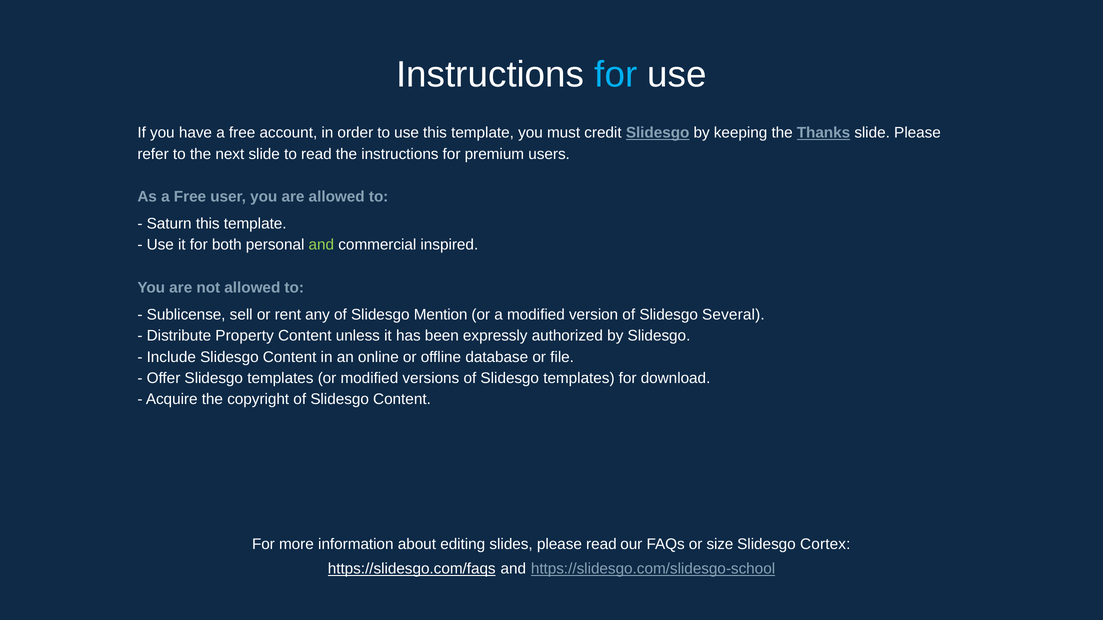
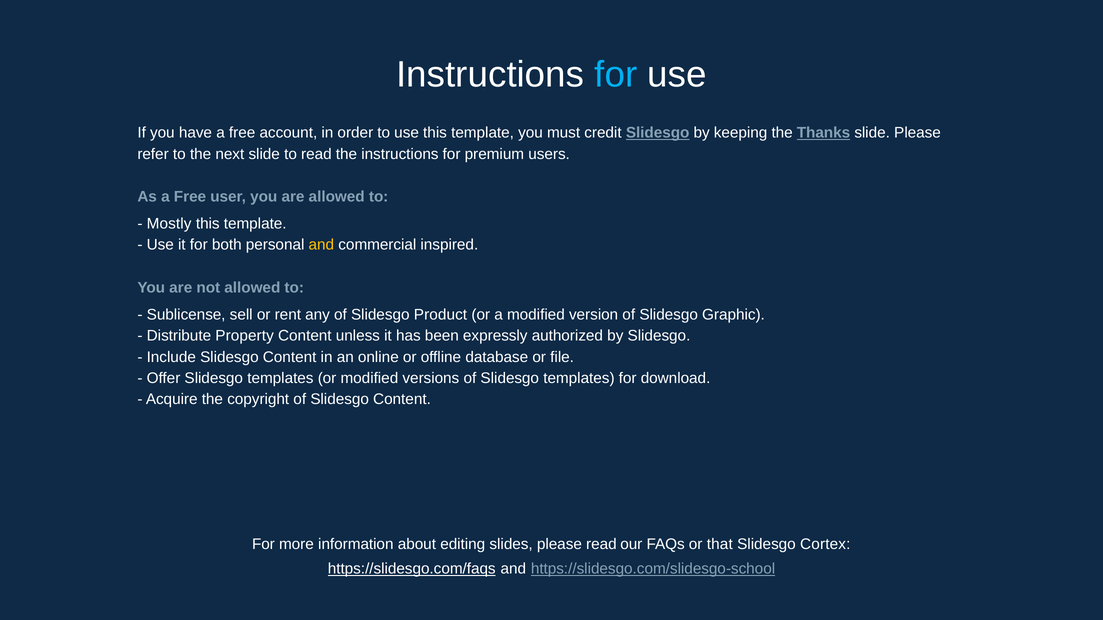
Saturn: Saturn -> Mostly (169, 224)
and colour: light green -> yellow (321, 245)
Mention: Mention -> Product (440, 315)
Several: Several -> Graphic (733, 315)
size: size -> that (720, 544)
